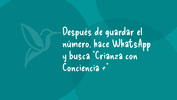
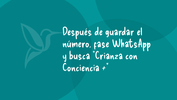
hace: hace -> fase (102, 43)
